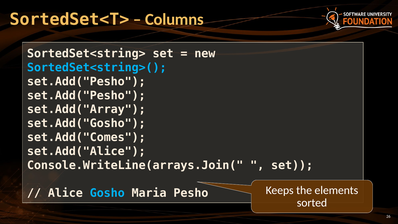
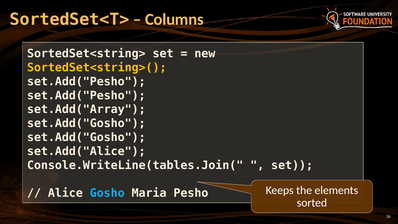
SortedSet<string>( colour: light blue -> yellow (97, 68)
set.Add("Comes: set.Add("Comes -> set.Add("Gosho (86, 137)
Console.WriteLine(arrays.Join(: Console.WriteLine(arrays.Join( -> Console.WriteLine(tables.Join( (135, 165)
